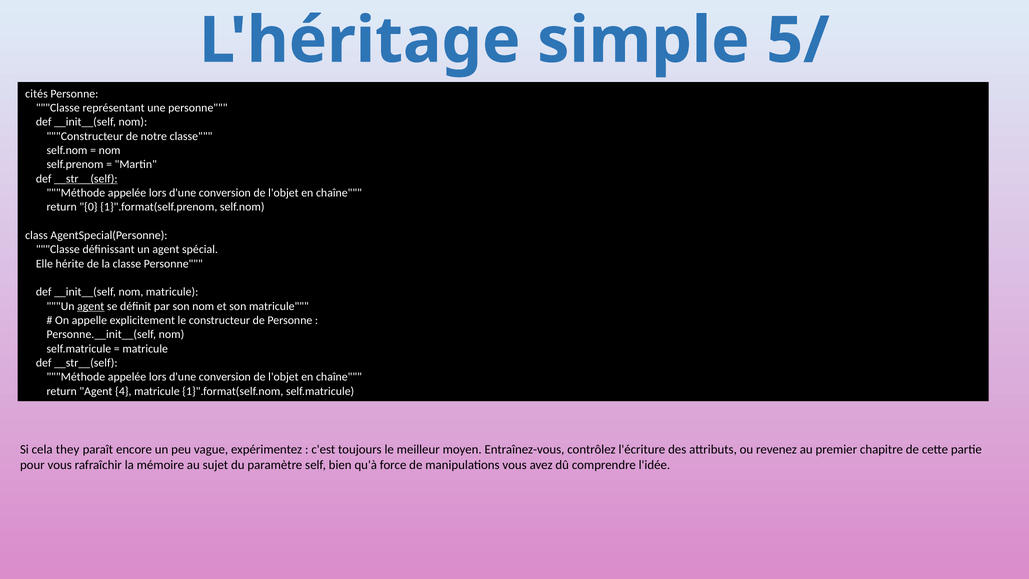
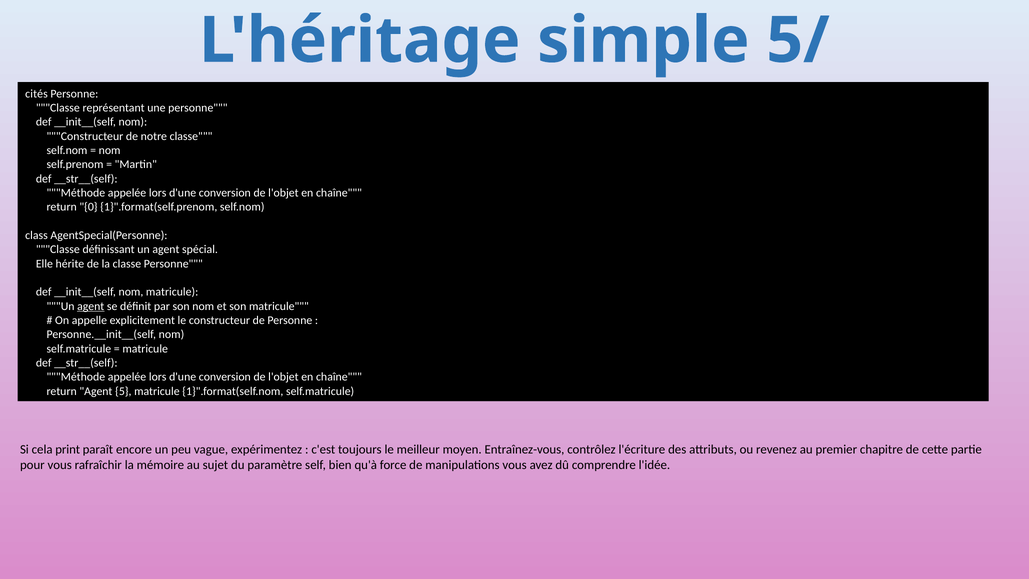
__str__(self underline: present -> none (86, 179)
4: 4 -> 5 (123, 391)
they: they -> print (68, 449)
